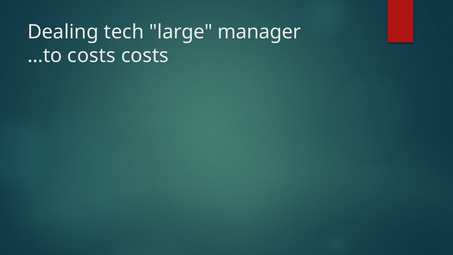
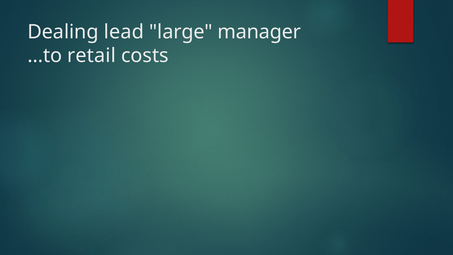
tech: tech -> lead (124, 32)
…to costs: costs -> retail (92, 56)
